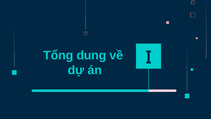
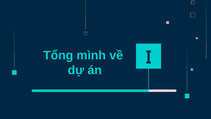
dung: dung -> mình (91, 55)
